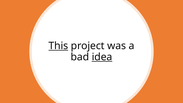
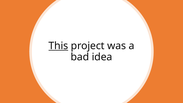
idea underline: present -> none (102, 57)
